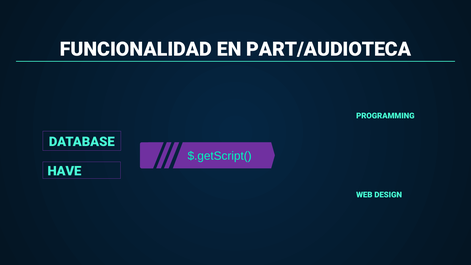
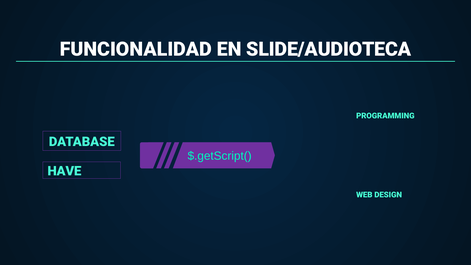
PART/AUDIOTECA: PART/AUDIOTECA -> SLIDE/AUDIOTECA (329, 49)
